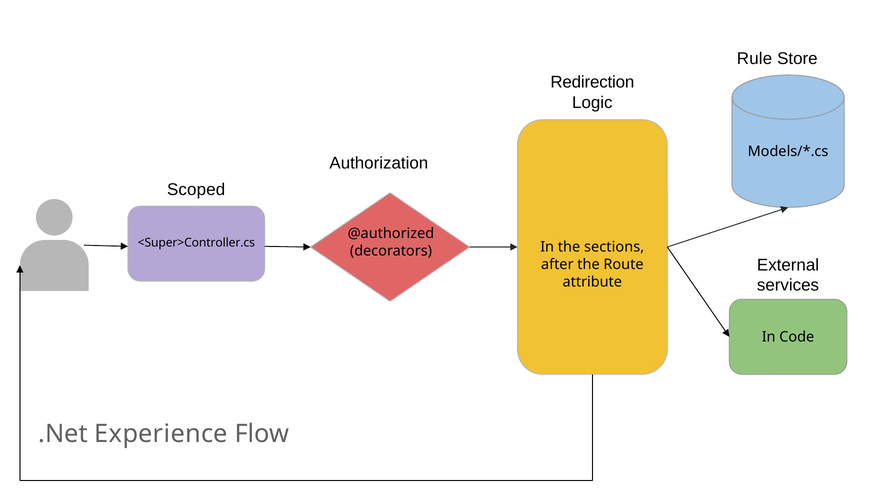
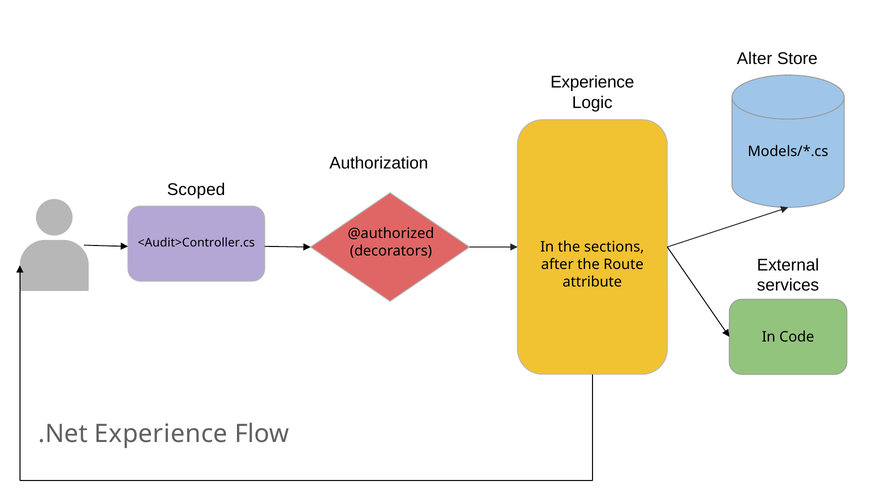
Rule: Rule -> Alter (755, 59)
Redirection: Redirection -> Experience (592, 82)
<Super>Controller.cs: <Super>Controller.cs -> <Audit>Controller.cs (196, 243)
